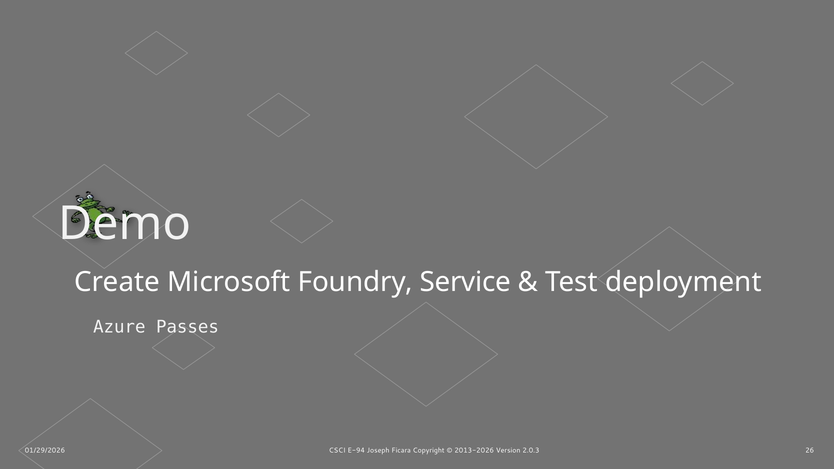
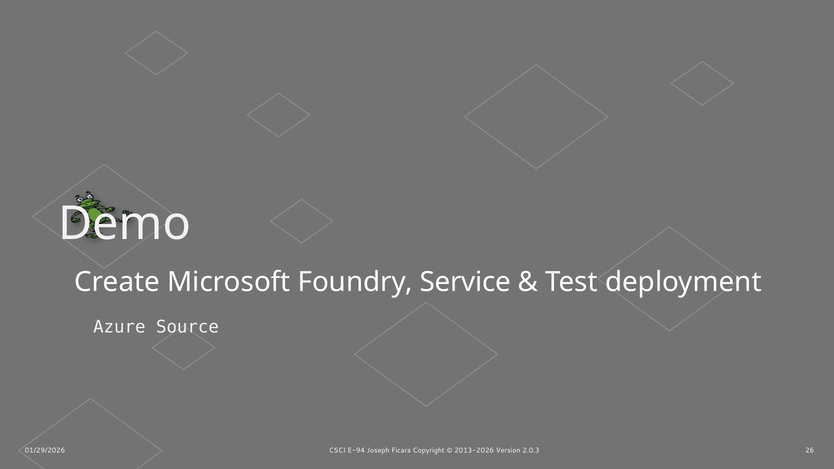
Passes: Passes -> Source (187, 327)
